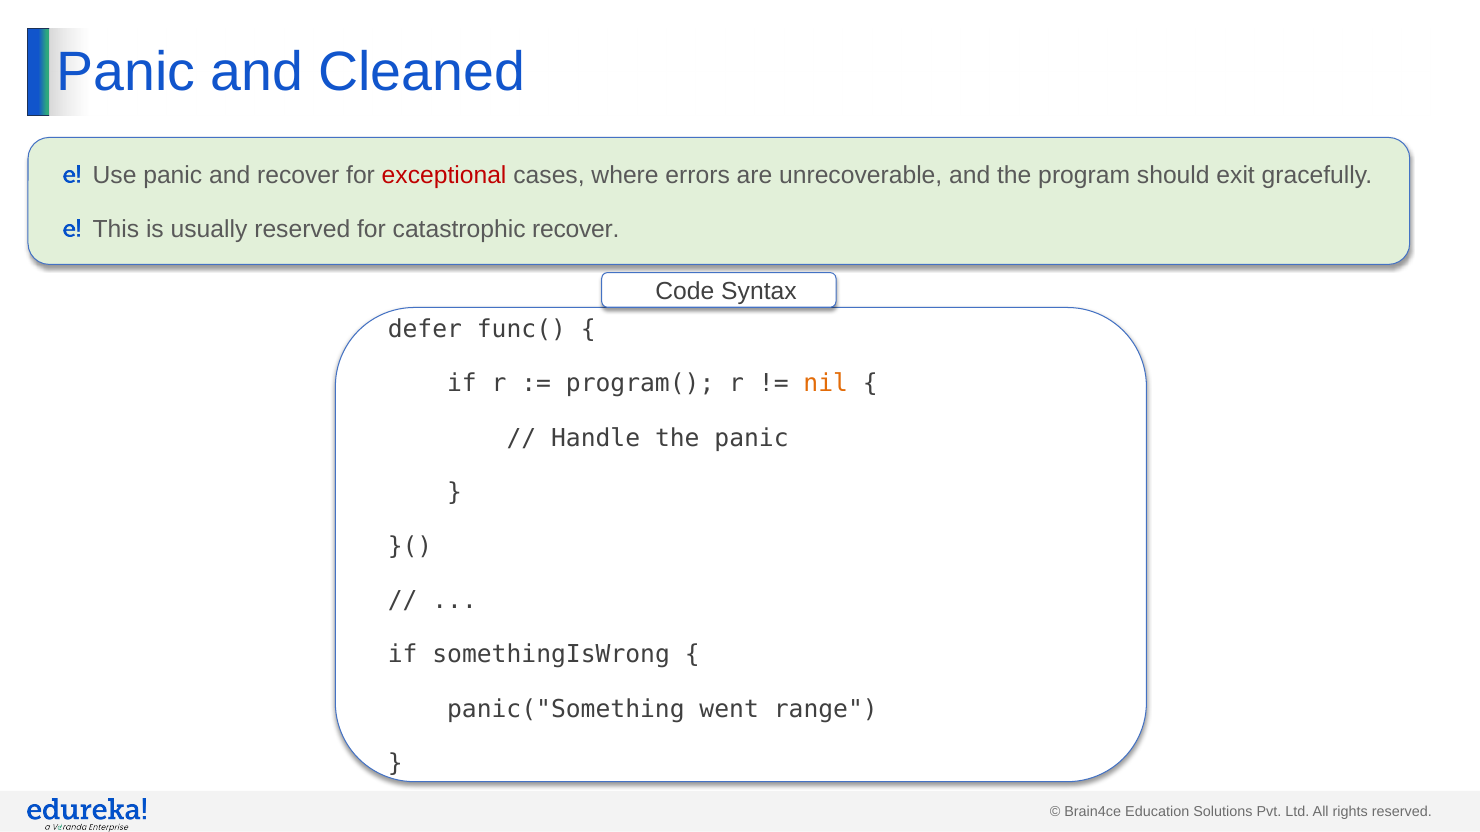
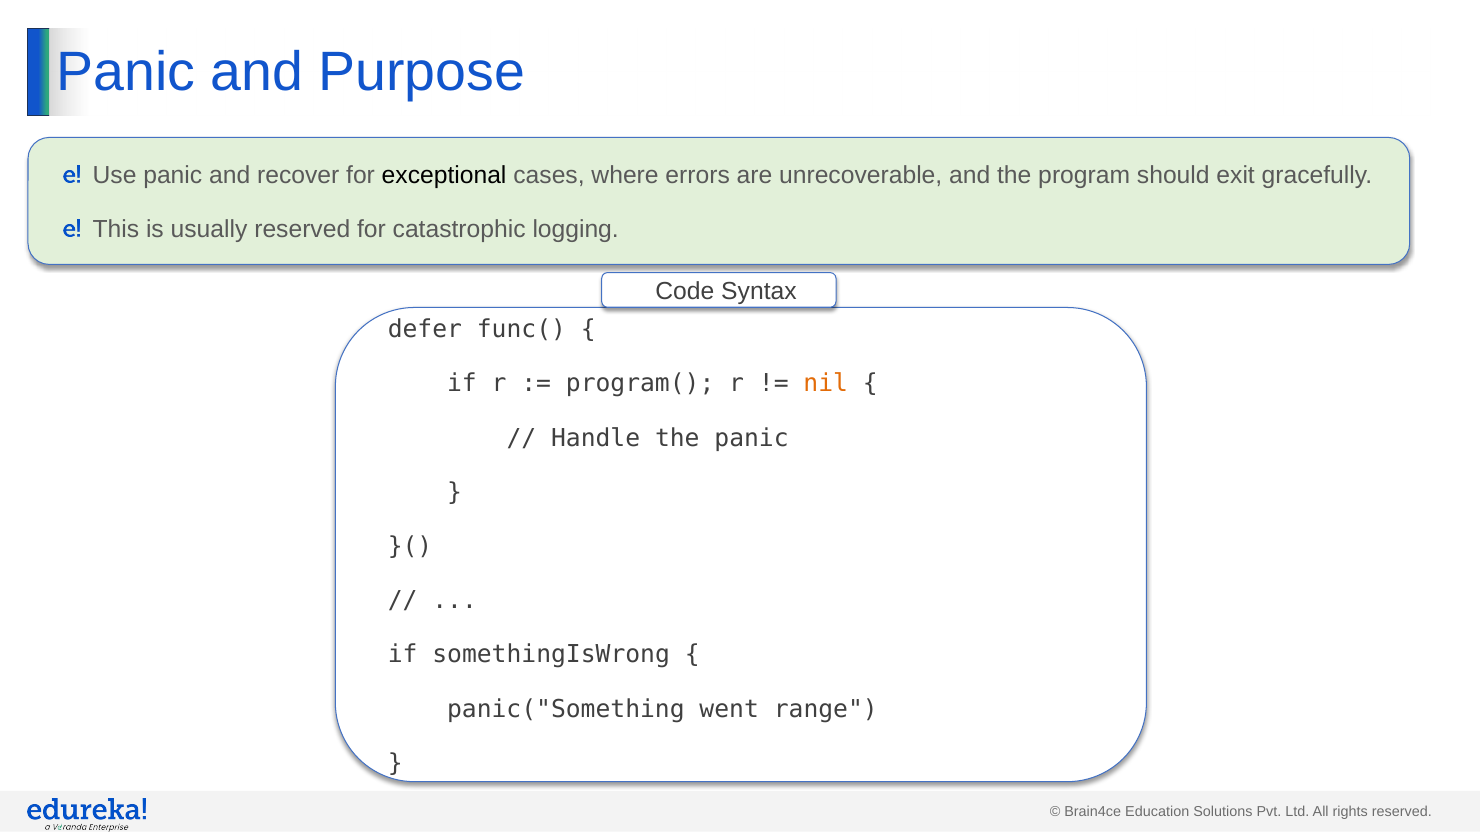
Cleaned: Cleaned -> Purpose (422, 72)
exceptional colour: red -> black (444, 176)
catastrophic recover: recover -> logging (576, 230)
